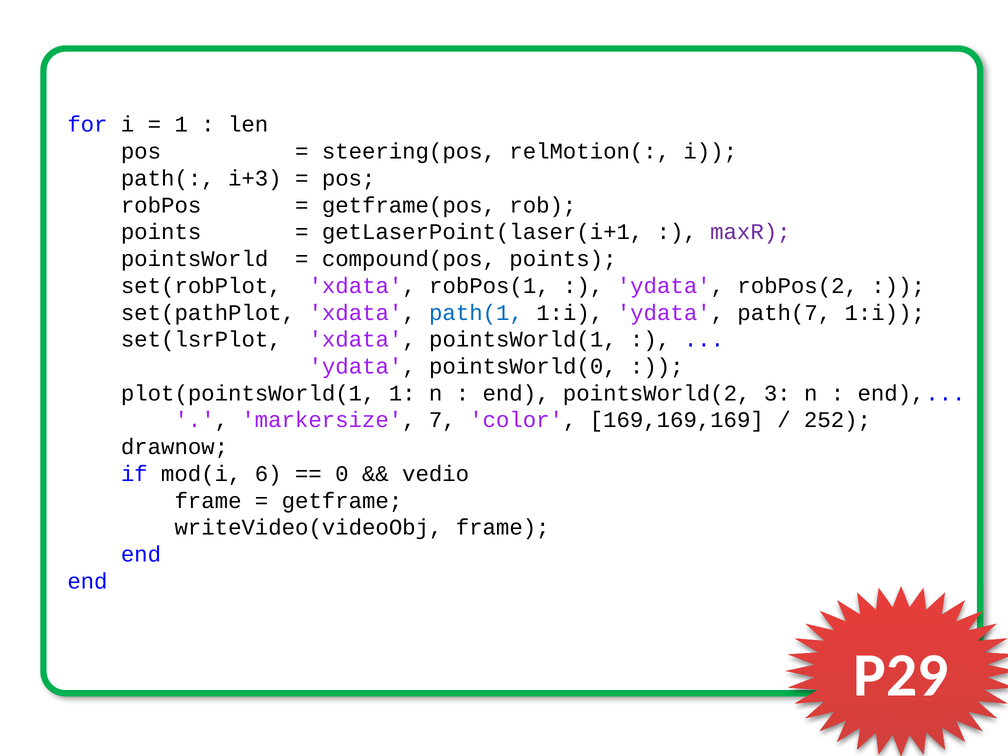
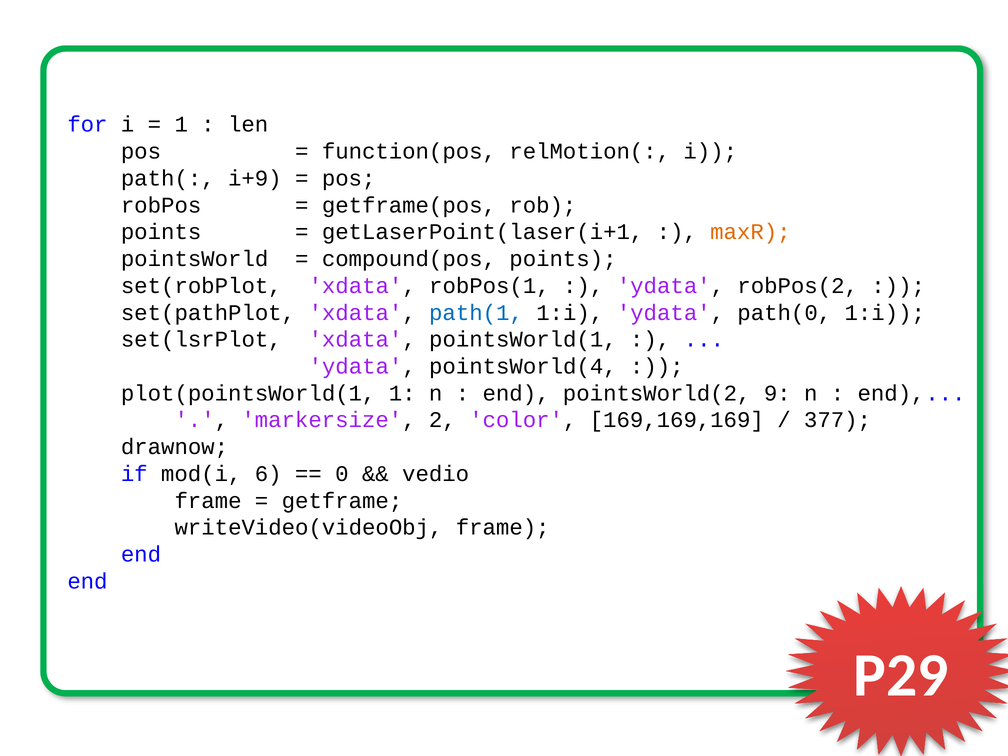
steering(pos: steering(pos -> function(pos (409, 151)
i+3: i+3 -> i+9 (255, 178)
maxR colour: purple -> orange (750, 232)
path(7: path(7 -> path(0 (784, 313)
pointsWorld(0: pointsWorld(0 -> pointsWorld(4 (523, 366)
3: 3 -> 9 (777, 393)
7: 7 -> 2 (442, 420)
252: 252 -> 377 (838, 420)
